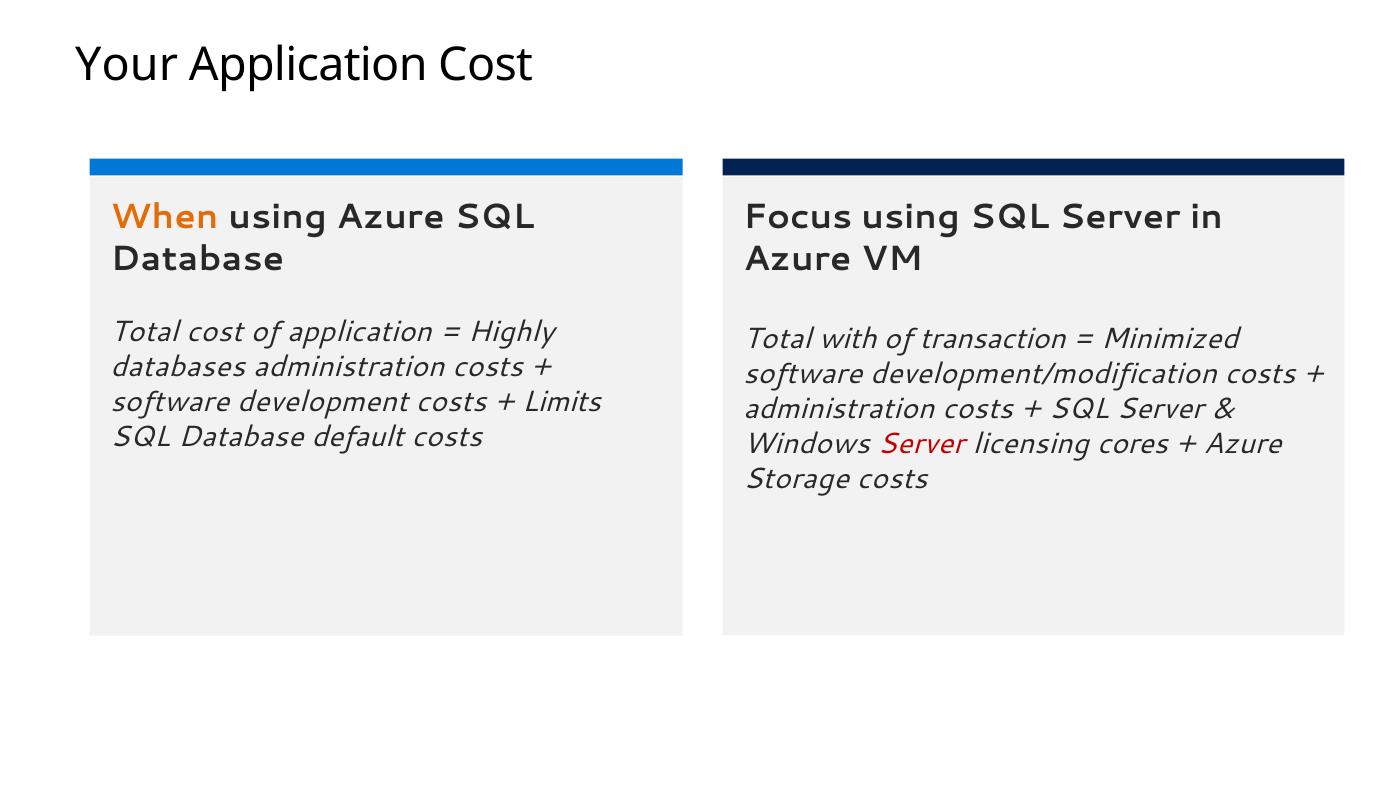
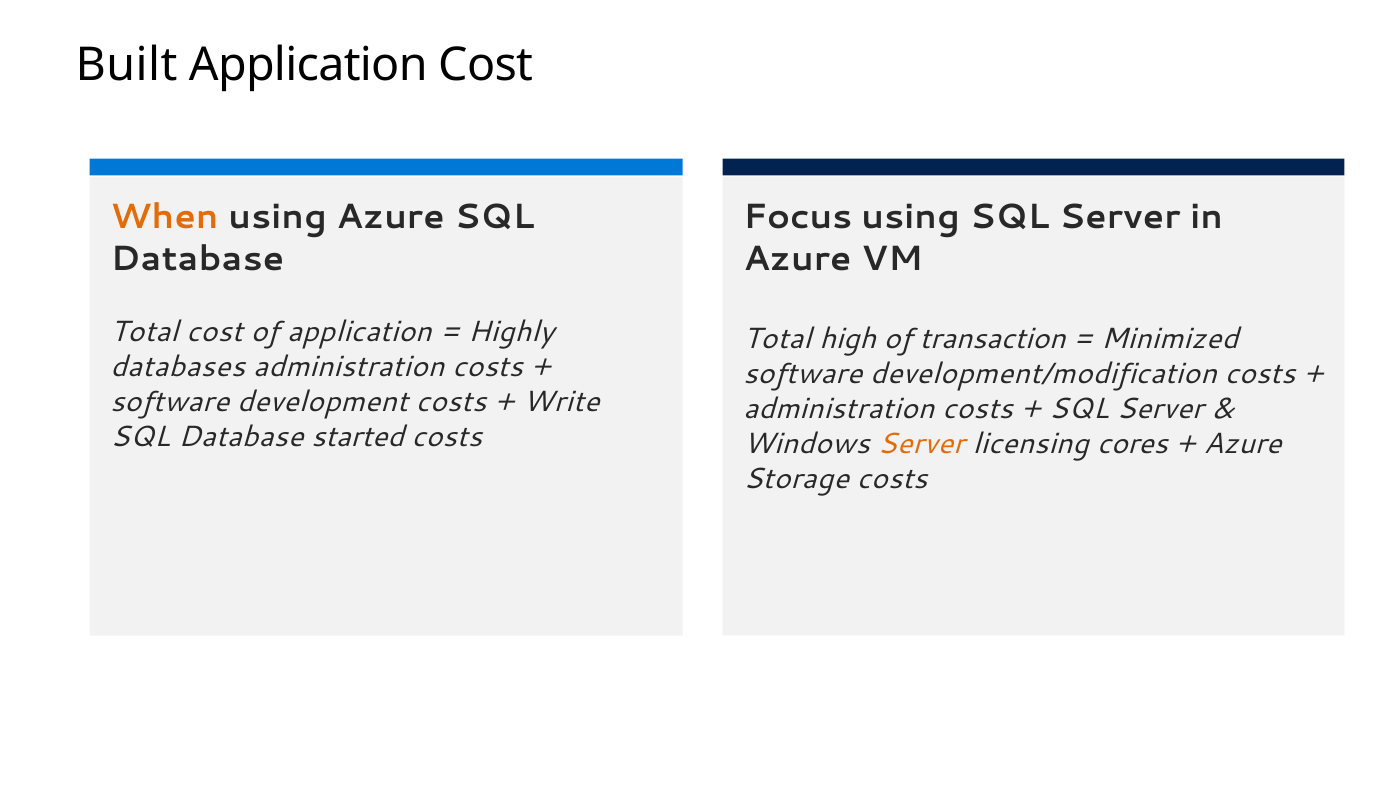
Your: Your -> Built (127, 65)
with: with -> high (848, 339)
Limits: Limits -> Write (561, 402)
default: default -> started (358, 437)
Server colour: red -> orange (921, 444)
